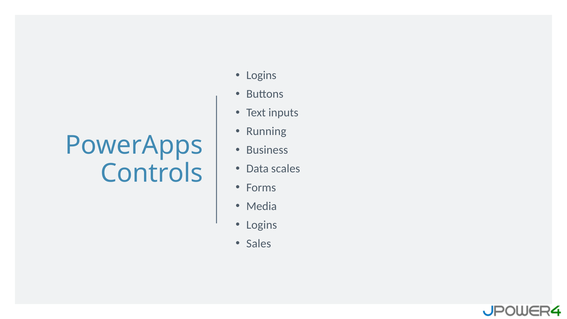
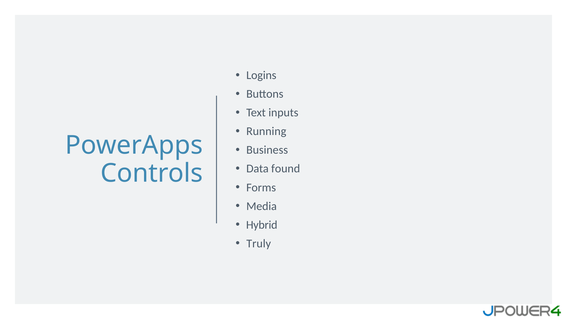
scales: scales -> found (286, 169)
Logins: Logins -> Hybrid (262, 225)
Sales: Sales -> Truly (259, 243)
